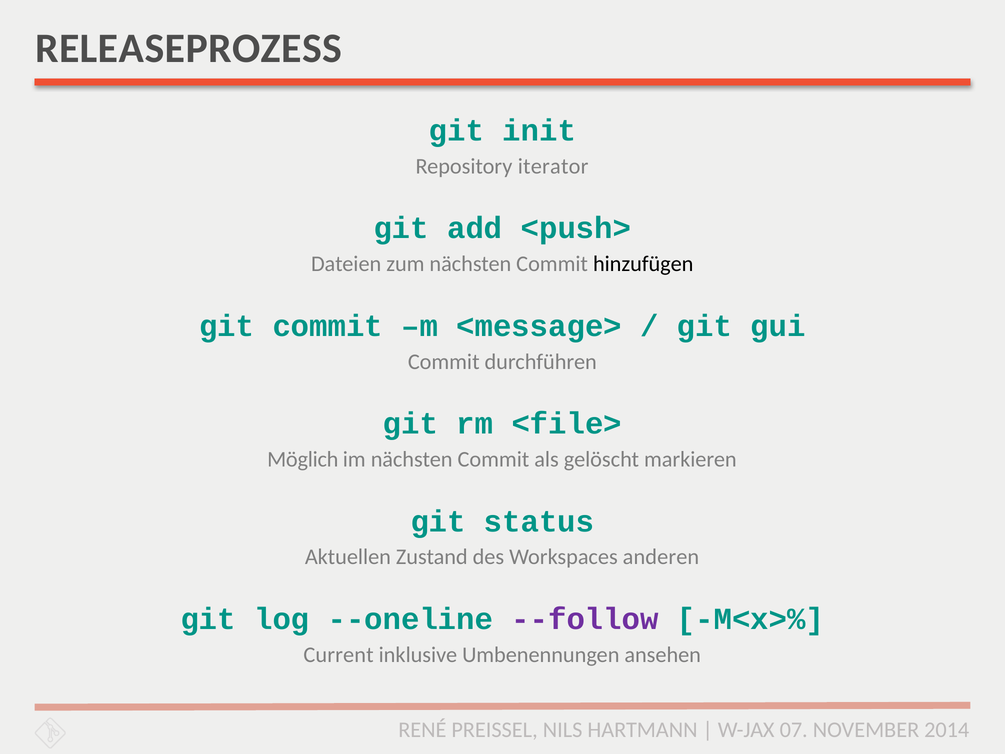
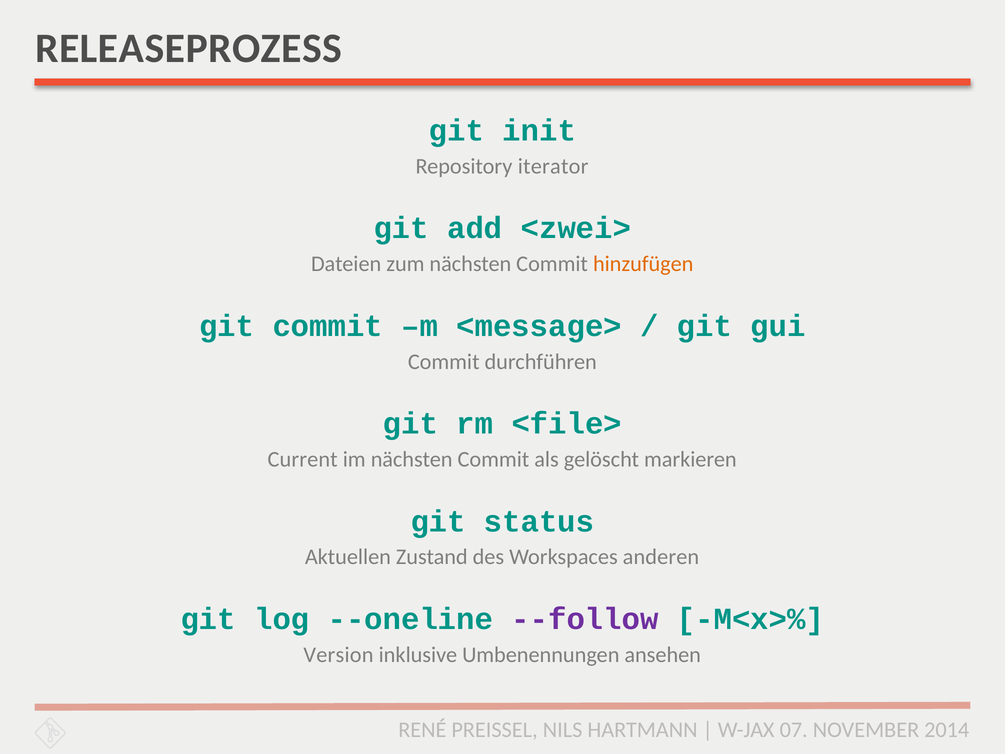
<push>: <push> -> <zwei> (576, 228)
hinzufügen colour: black -> orange (643, 264)
Möglich: Möglich -> Current (303, 459)
Current: Current -> Version (338, 655)
